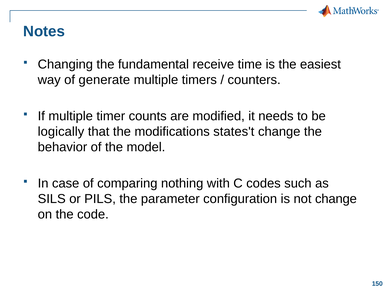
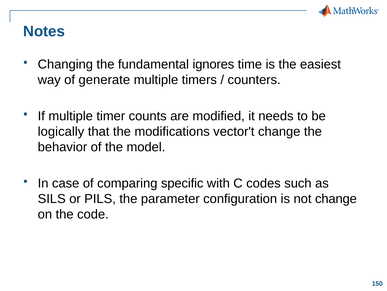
receive: receive -> ignores (213, 64)
states't: states't -> vector't (234, 131)
nothing: nothing -> specific (182, 183)
